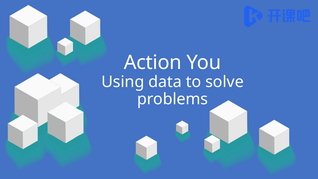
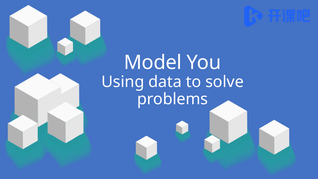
Action: Action -> Model (153, 63)
